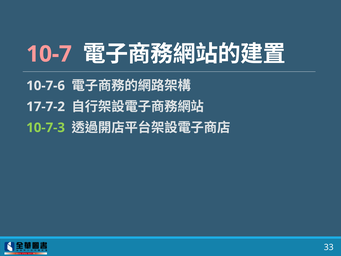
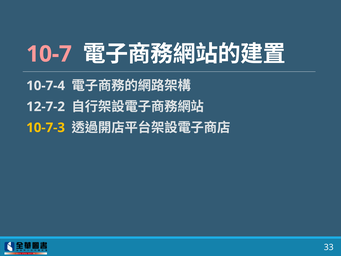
10-7-6: 10-7-6 -> 10-7-4 (46, 86)
17-7-2: 17-7-2 -> 12-7-2 (46, 107)
10-7-3 colour: light green -> yellow (46, 128)
